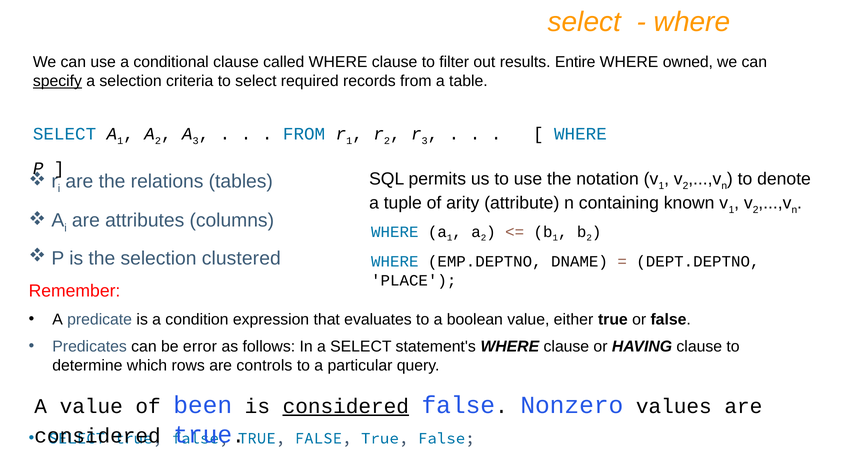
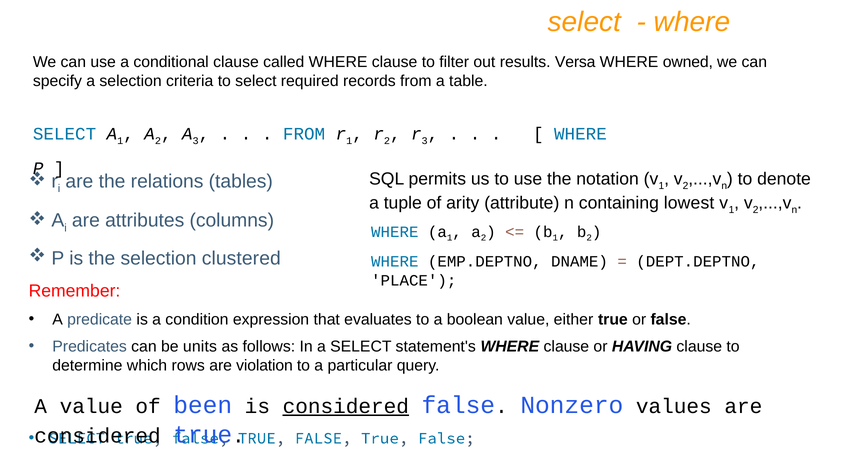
Entire: Entire -> Versa (575, 62)
specify underline: present -> none (57, 81)
known: known -> lowest (689, 203)
error: error -> units (200, 347)
controls: controls -> violation (265, 366)
